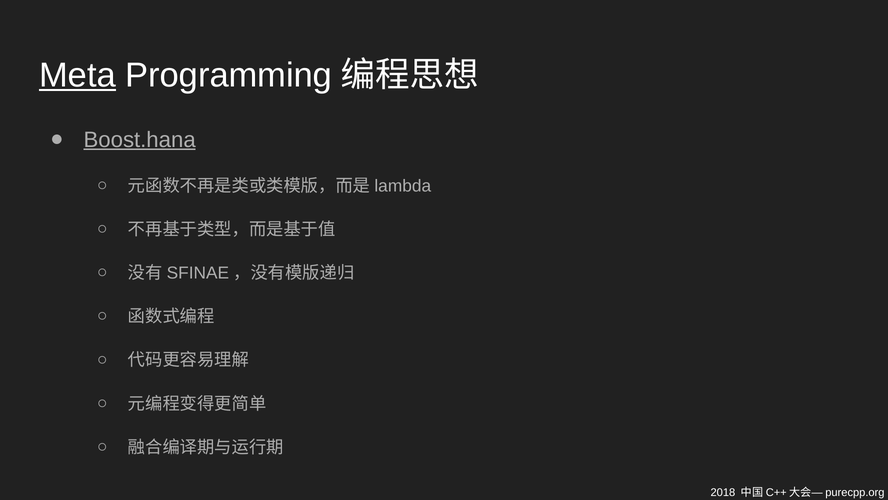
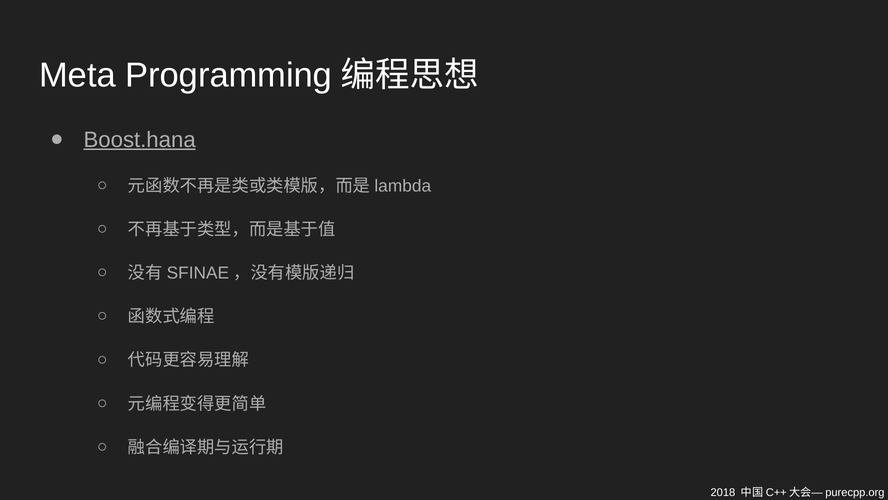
Meta underline: present -> none (77, 75)
